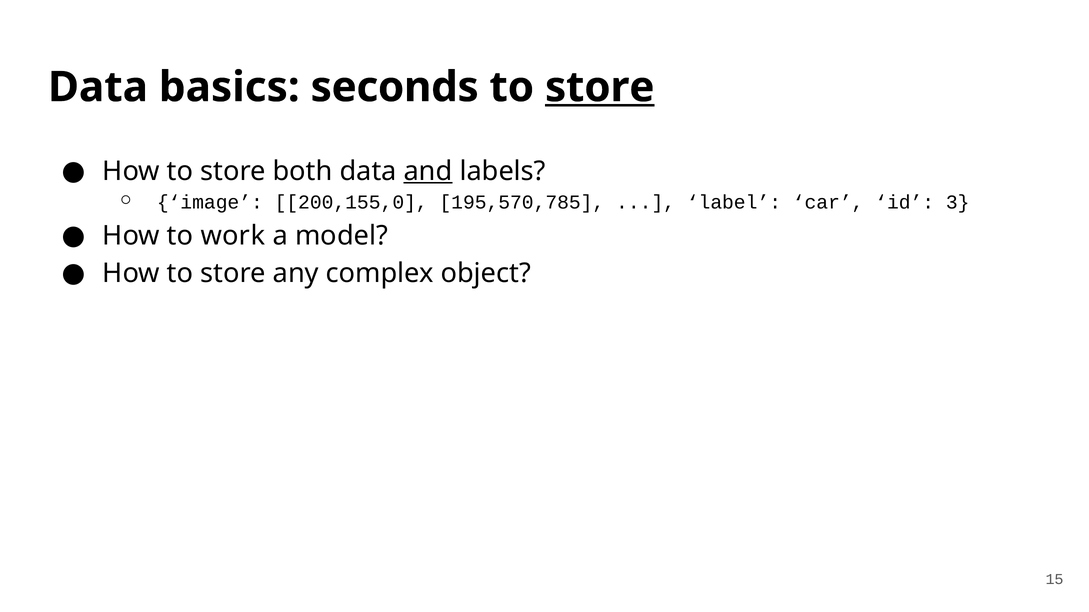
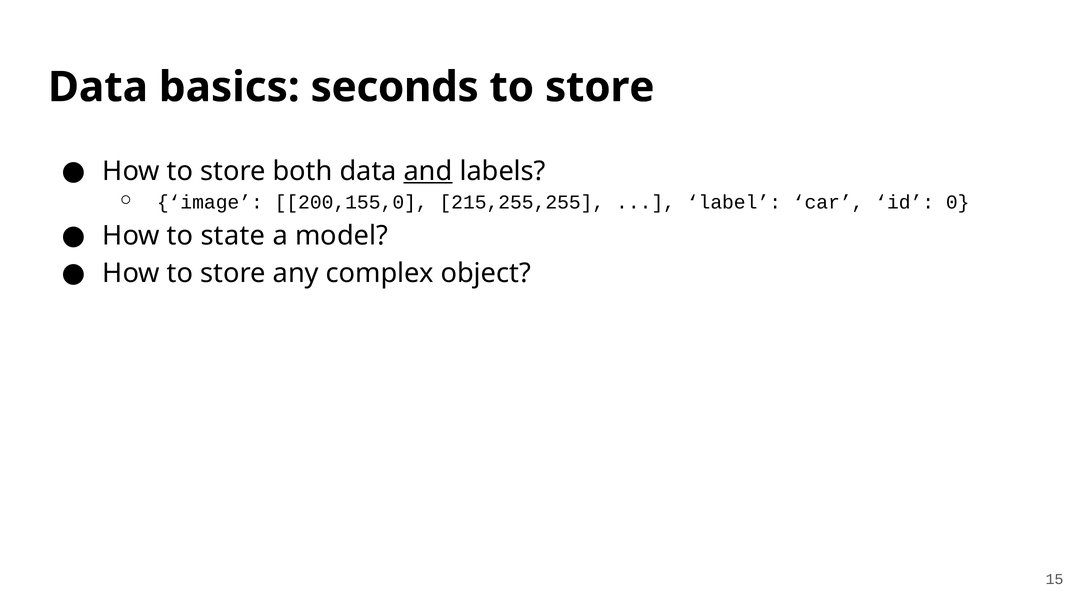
store underline: present -> none (600, 87)
195,570,785: 195,570,785 -> 215,255,255 (522, 202)
3: 3 -> 0 (958, 202)
work: work -> state (233, 236)
